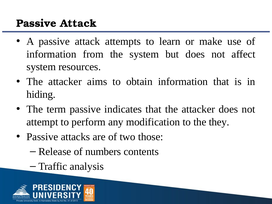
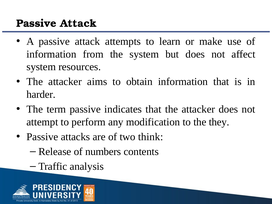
hiding: hiding -> harder (41, 94)
those: those -> think (151, 137)
